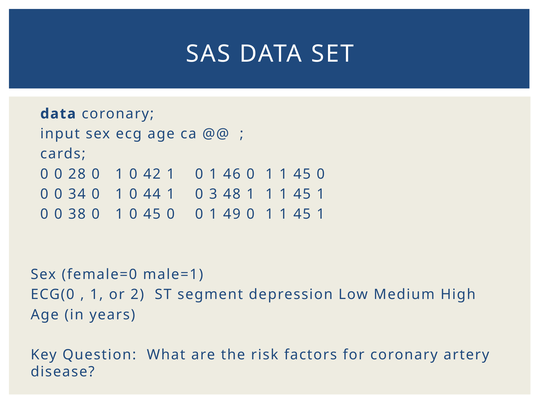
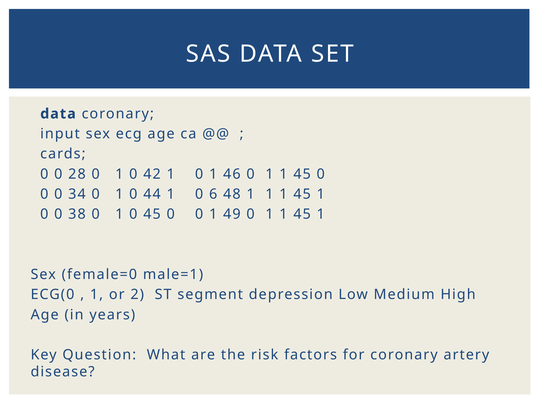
3: 3 -> 6 (213, 194)
